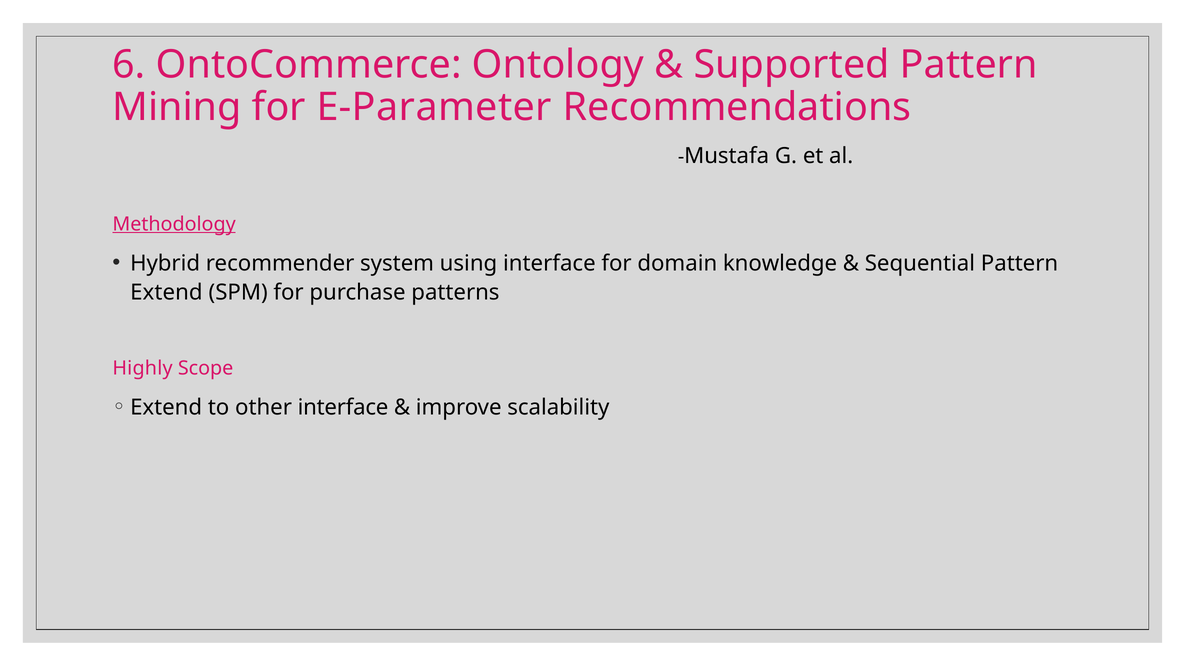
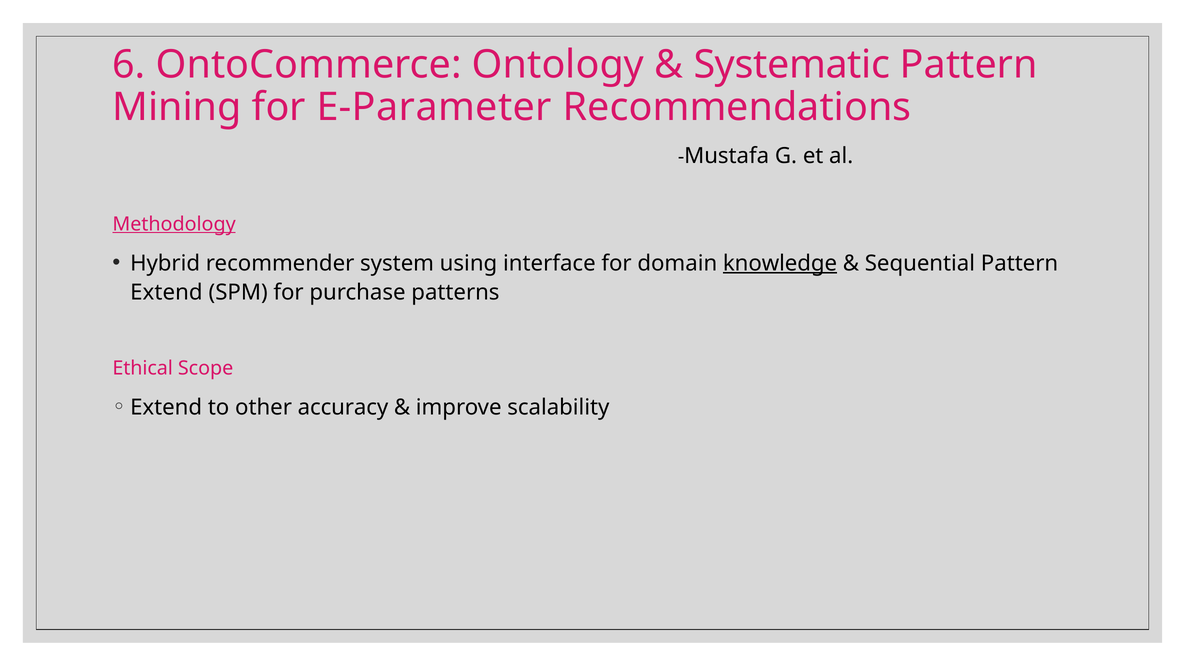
Supported: Supported -> Systematic (792, 65)
knowledge underline: none -> present (780, 263)
Highly: Highly -> Ethical (143, 368)
other interface: interface -> accuracy (343, 408)
